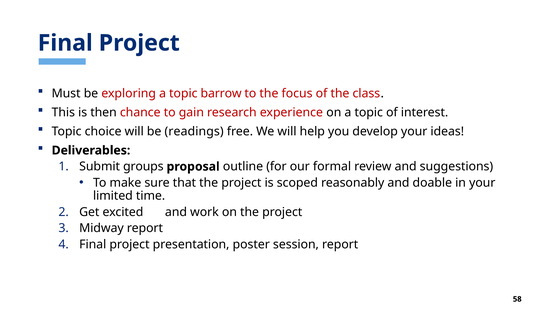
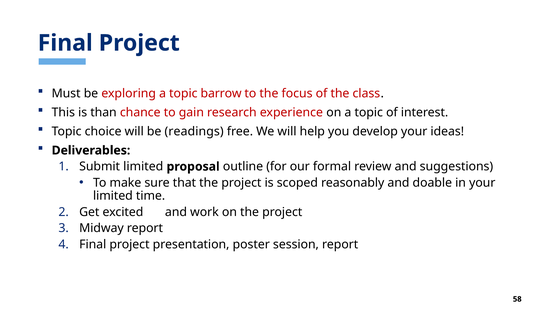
then: then -> than (104, 112)
Submit groups: groups -> limited (143, 167)
